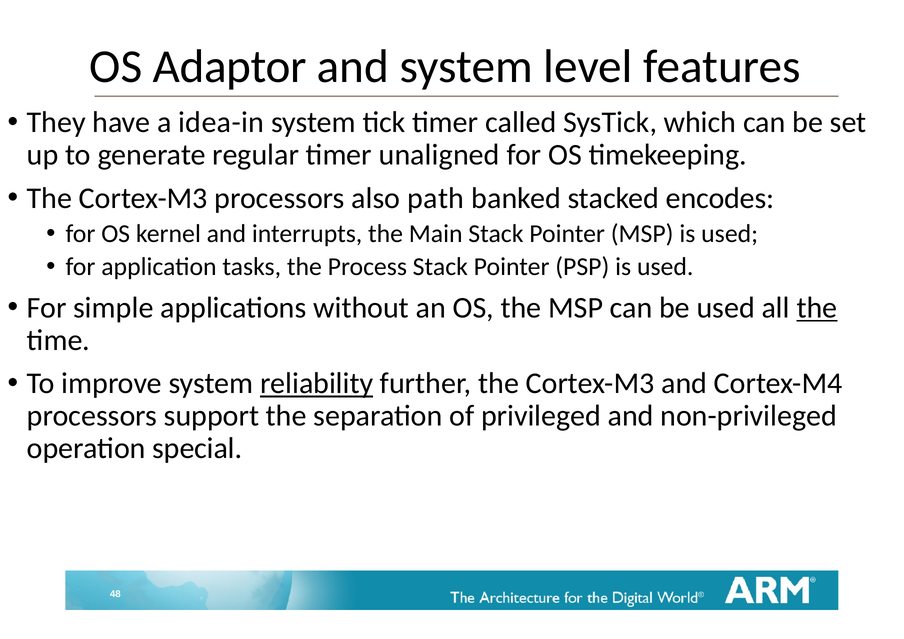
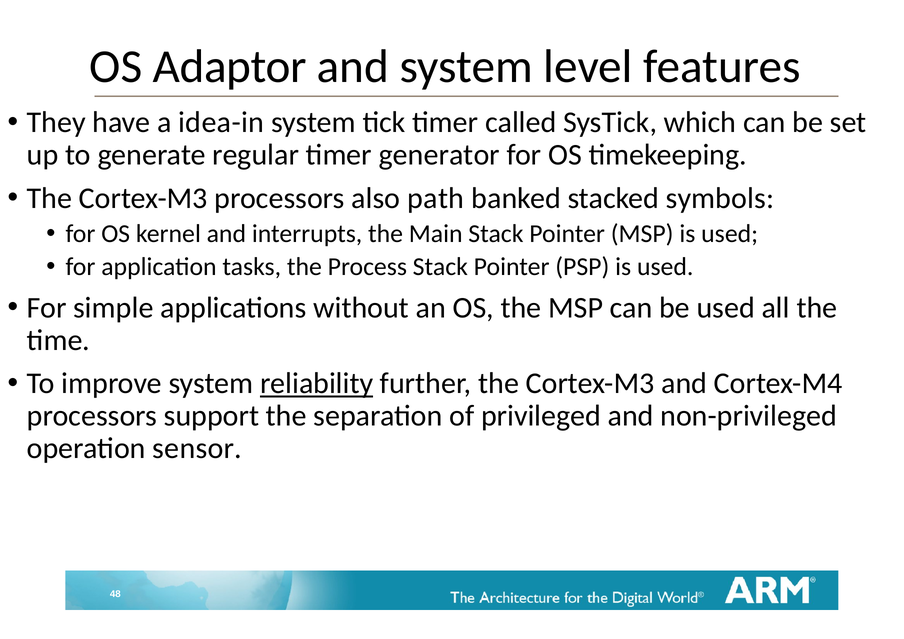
unaligned: unaligned -> generator (439, 155)
encodes: encodes -> symbols (720, 198)
the underline: present -> none (817, 308)
special: special -> sensor (197, 448)
